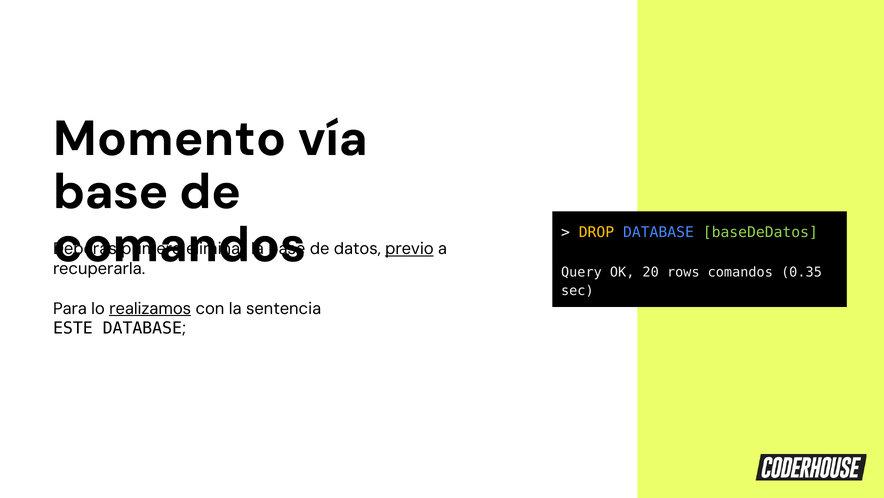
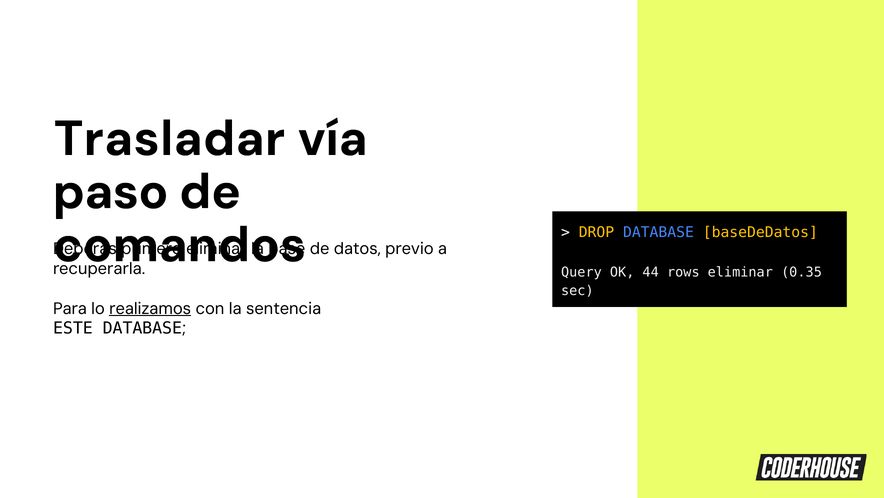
Momento: Momento -> Trasladar (169, 139)
base: base -> paso (111, 192)
baseDeDatos colour: light green -> yellow (760, 232)
previo underline: present -> none (409, 248)
20: 20 -> 44 (651, 272)
rows comandos: comandos -> eliminar (740, 272)
